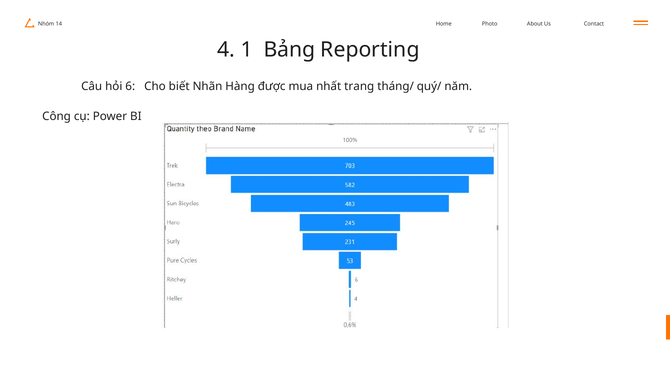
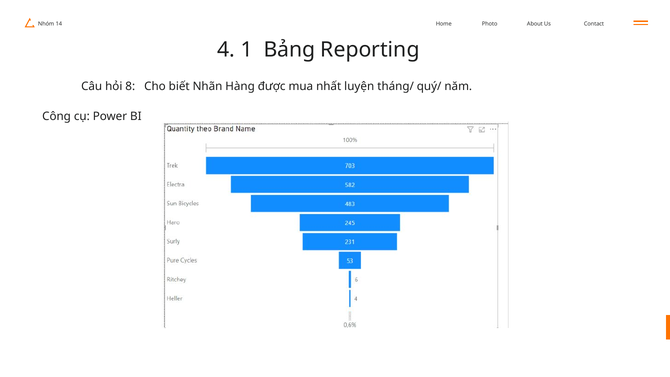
6: 6 -> 8 (130, 86)
trang: trang -> luyện (359, 86)
